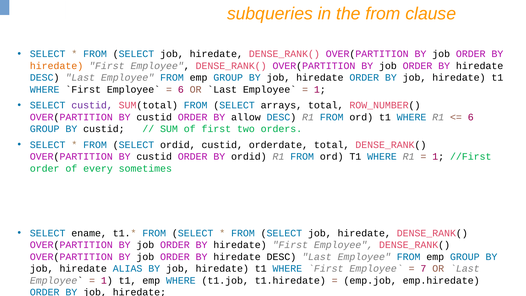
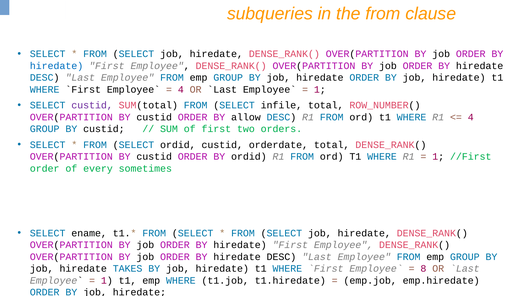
hiredate colour: orange -> blue (57, 66)
6: 6 -> 4 (181, 89)
arrays: arrays -> infile (281, 105)
6: 6 -> 4 (471, 117)
ALIAS: ALIAS -> TAKES (128, 269)
7: 7 -> 8 (423, 269)
